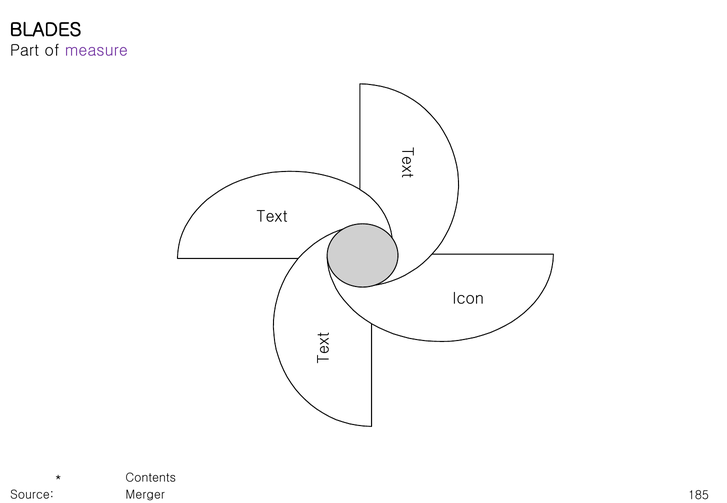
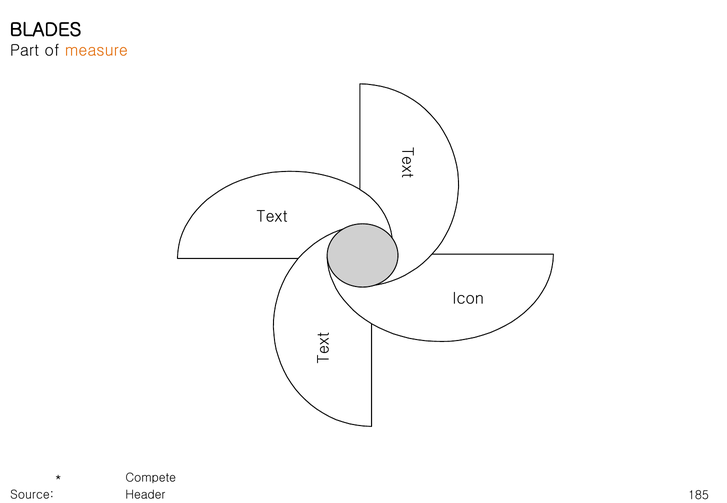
measure colour: purple -> orange (96, 50)
Contents: Contents -> Compete (151, 478)
Merger: Merger -> Header (145, 495)
